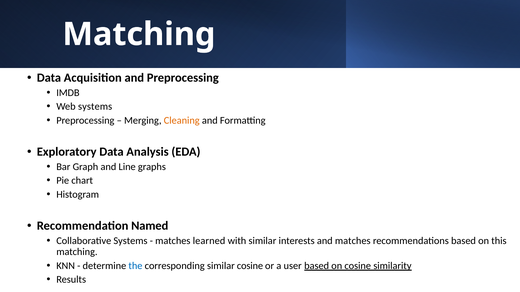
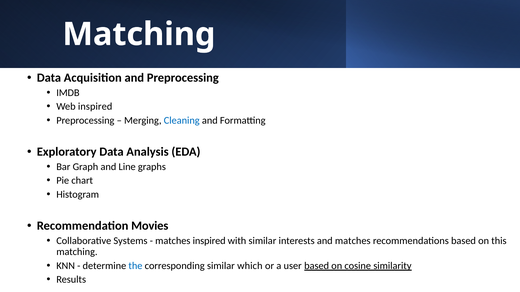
Web systems: systems -> inspired (95, 107)
Cleaning colour: orange -> blue (182, 121)
Named: Named -> Movies (150, 226)
matches learned: learned -> inspired (209, 241)
similar cosine: cosine -> which (250, 266)
